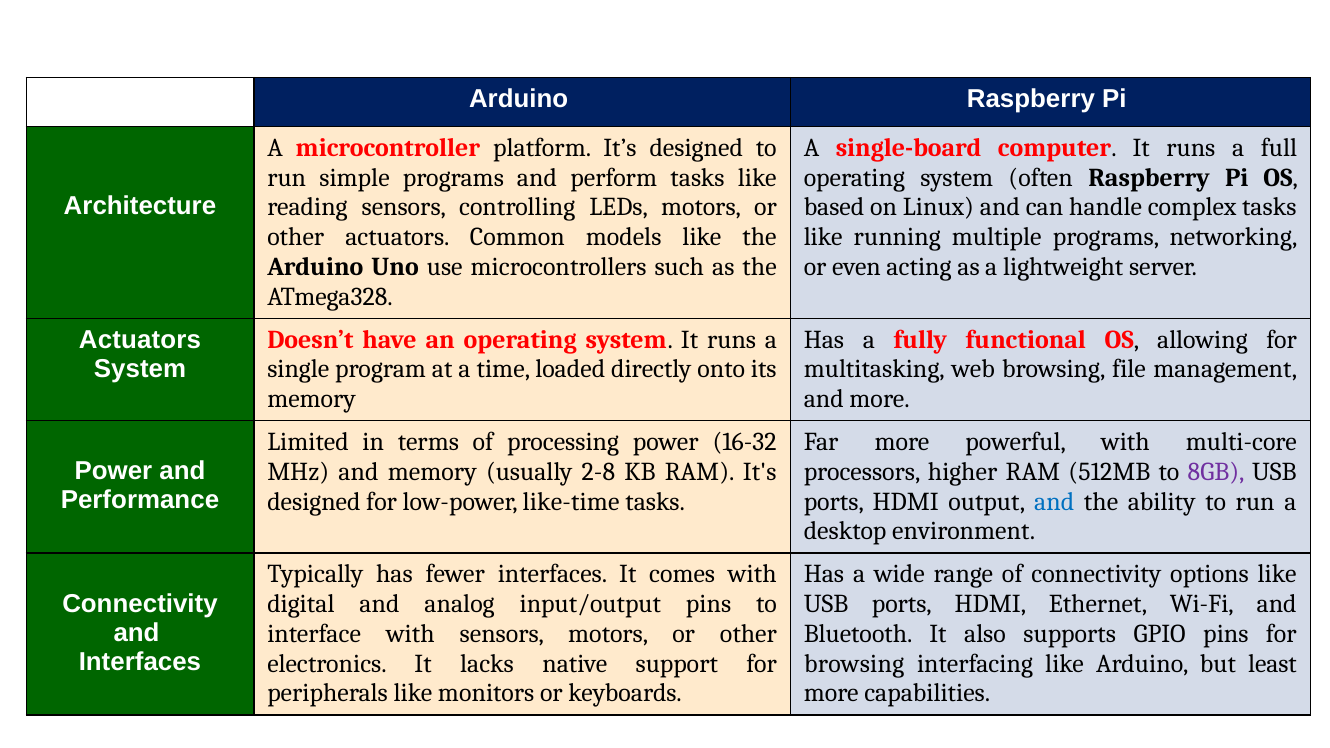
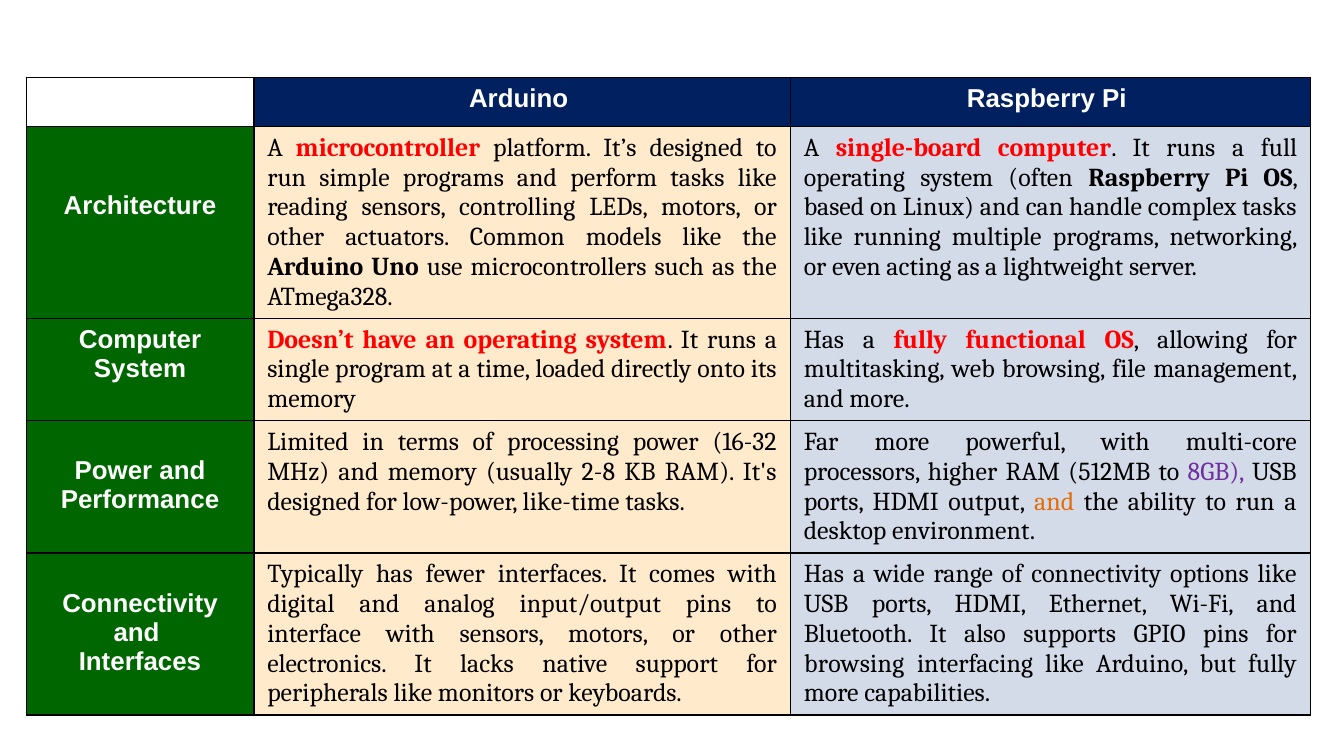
Actuators: Actuators -> Computer (140, 340)
and colour: blue -> orange (1054, 502)
but least: least -> fully (1272, 664)
